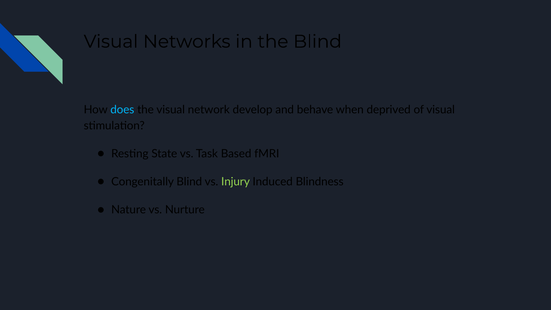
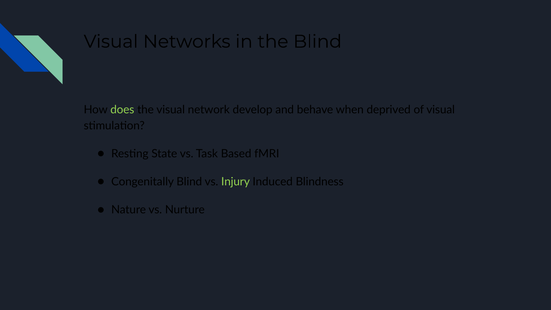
does colour: light blue -> light green (122, 110)
